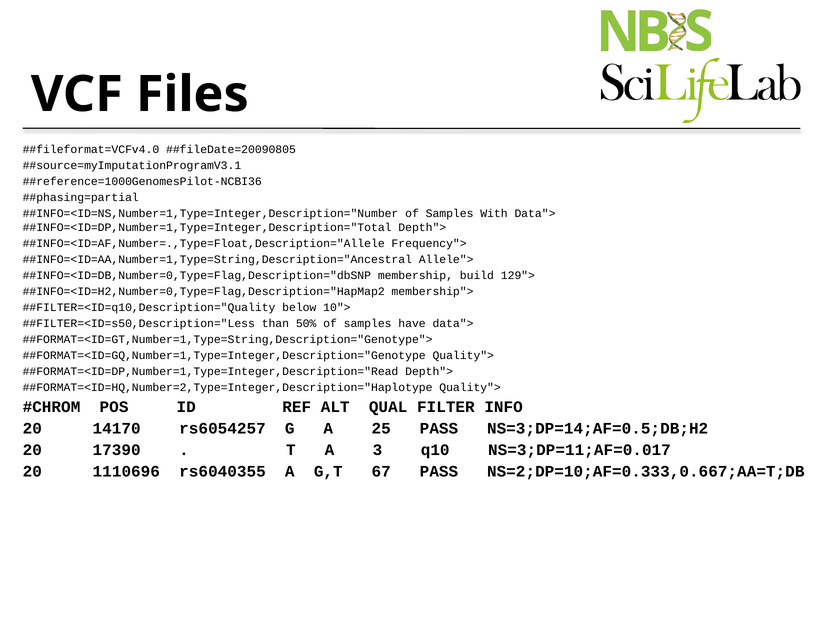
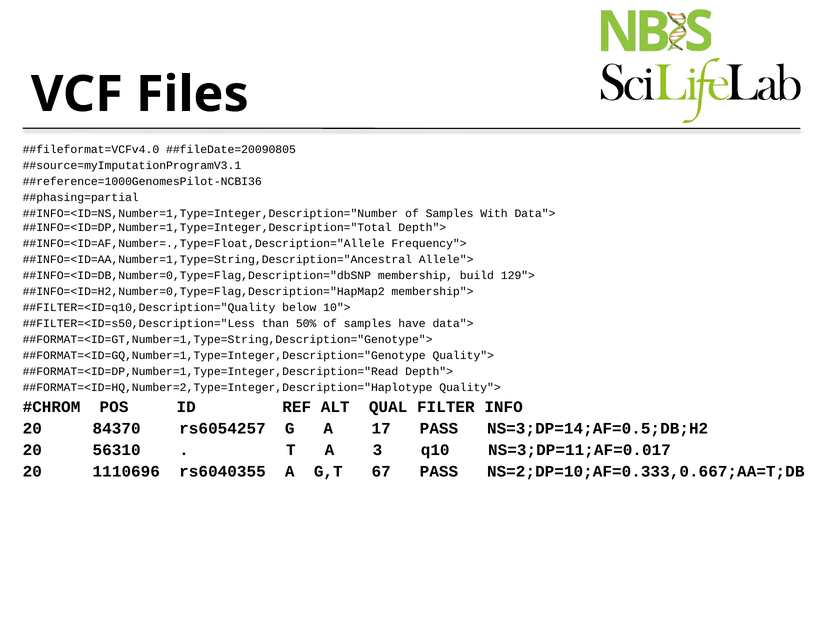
14170: 14170 -> 84370 (117, 428)
25: 25 -> 17 (381, 428)
17390: 17390 -> 56310 (117, 450)
